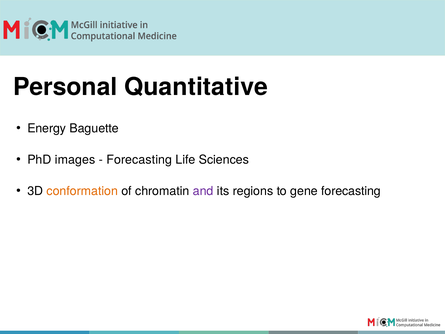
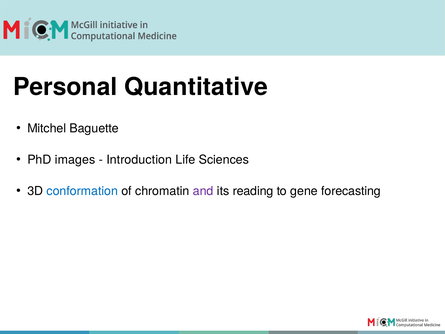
Energy: Energy -> Mitchel (47, 128)
Forecasting: Forecasting -> Introduction (139, 160)
conformation colour: orange -> blue (82, 191)
regions: regions -> reading (253, 191)
